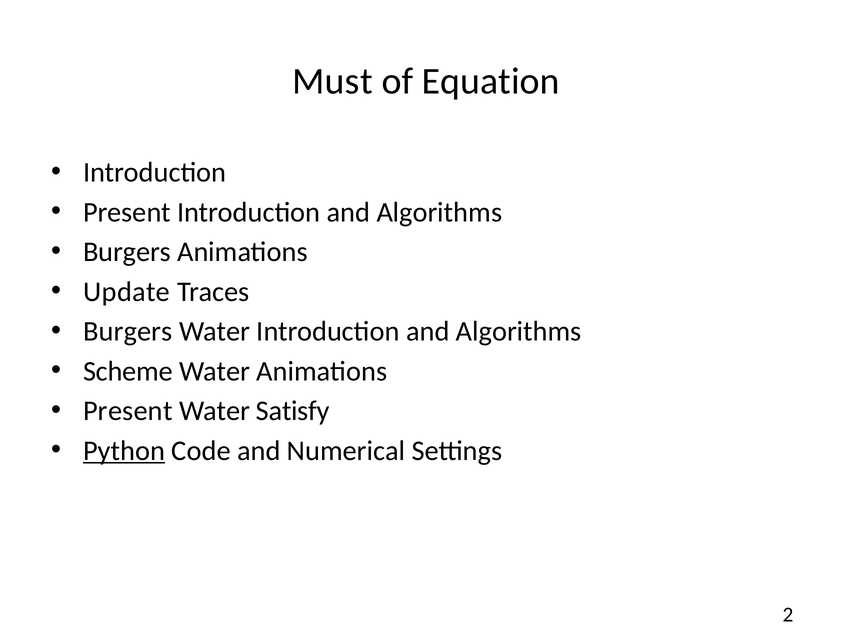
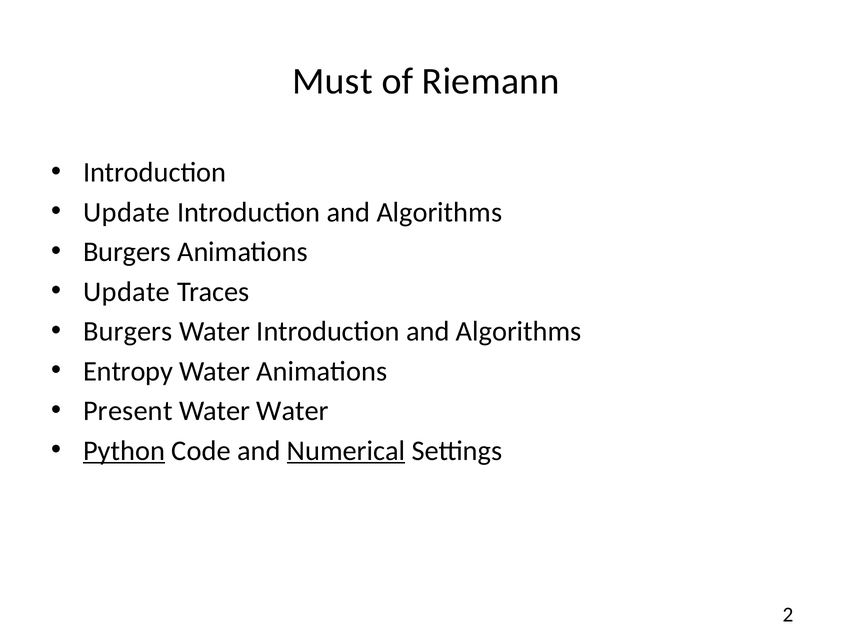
Equation: Equation -> Riemann (491, 81)
Present: Present -> Update (127, 212)
Scheme: Scheme -> Entropy (128, 371)
Water Satisfy: Satisfy -> Water (293, 411)
Numerical underline: none -> present (346, 451)
